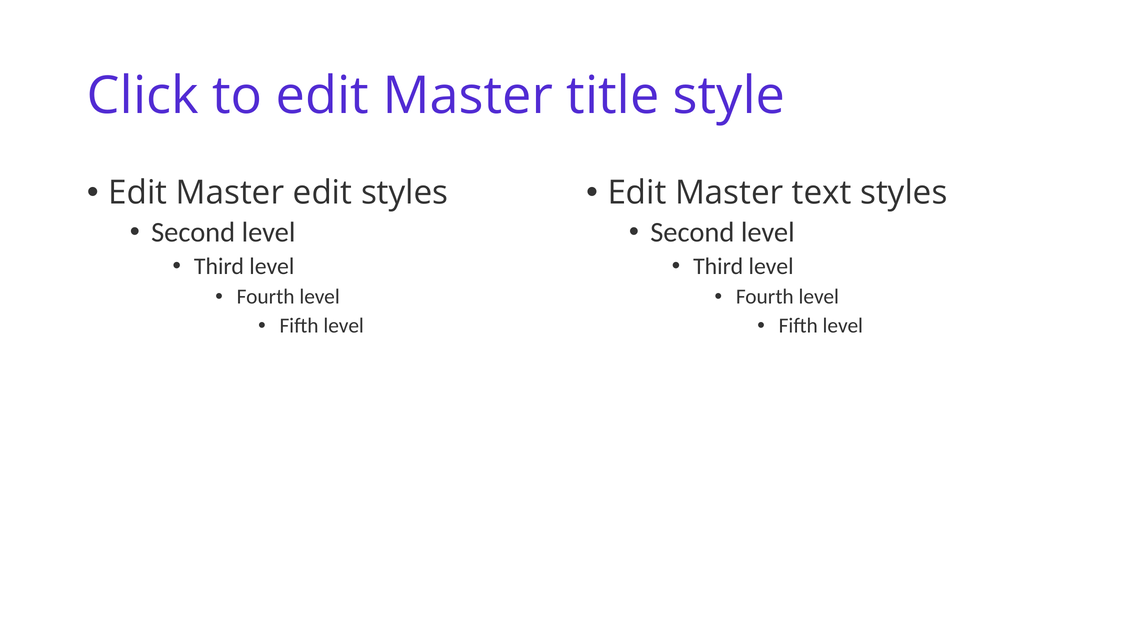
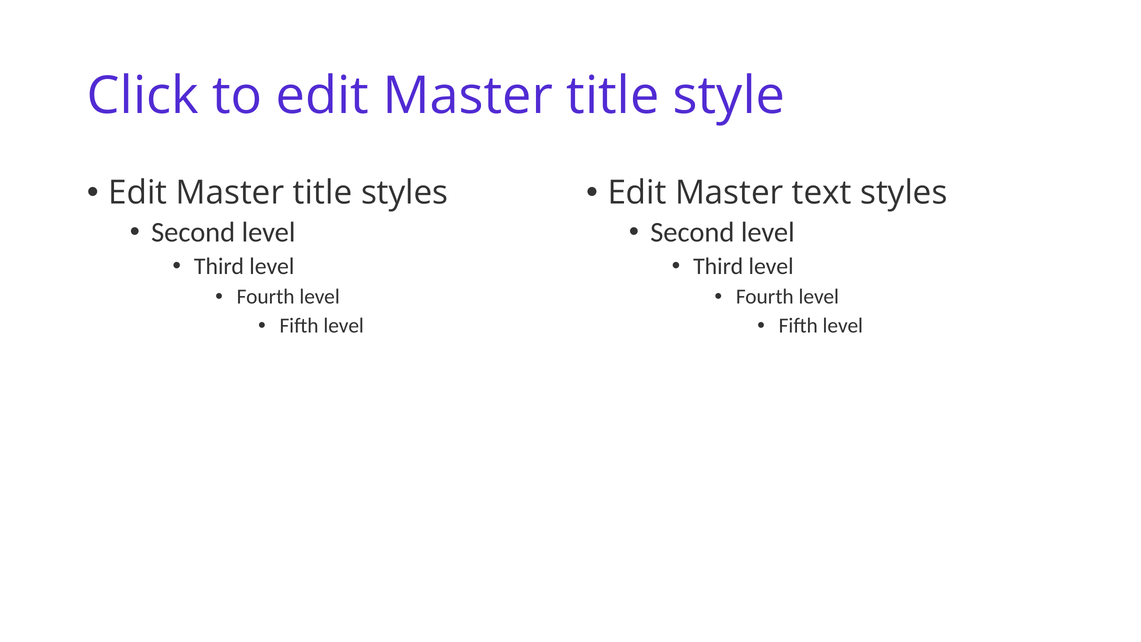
edit: edit -> title (323, 193)
